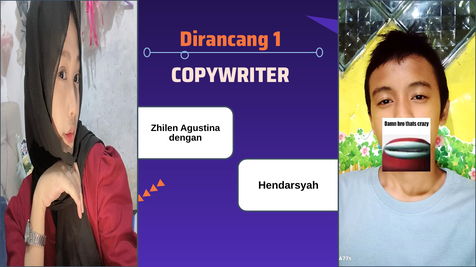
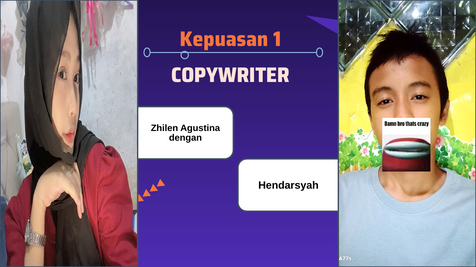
Dirancang: Dirancang -> Kepuasan (224, 39)
